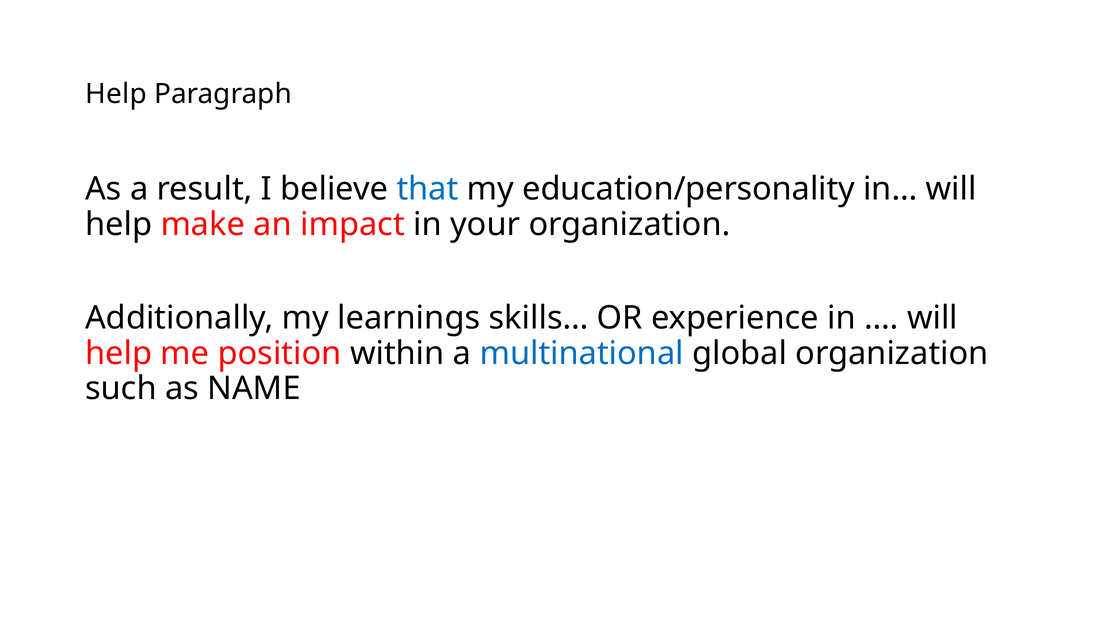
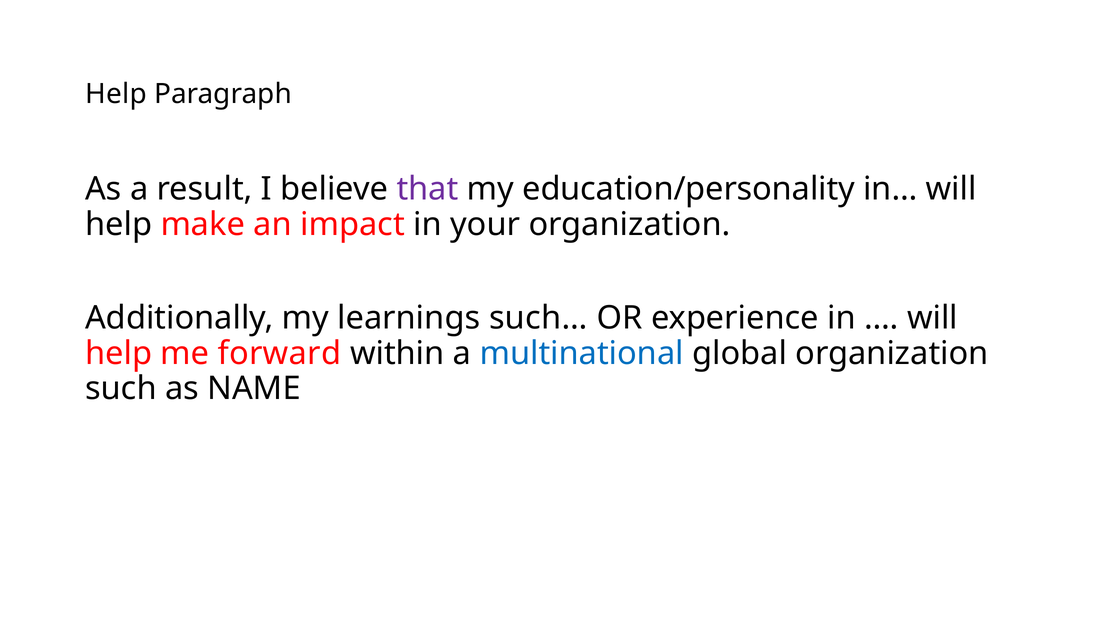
that colour: blue -> purple (428, 189)
skills…: skills… -> such… (538, 318)
position: position -> forward (279, 353)
